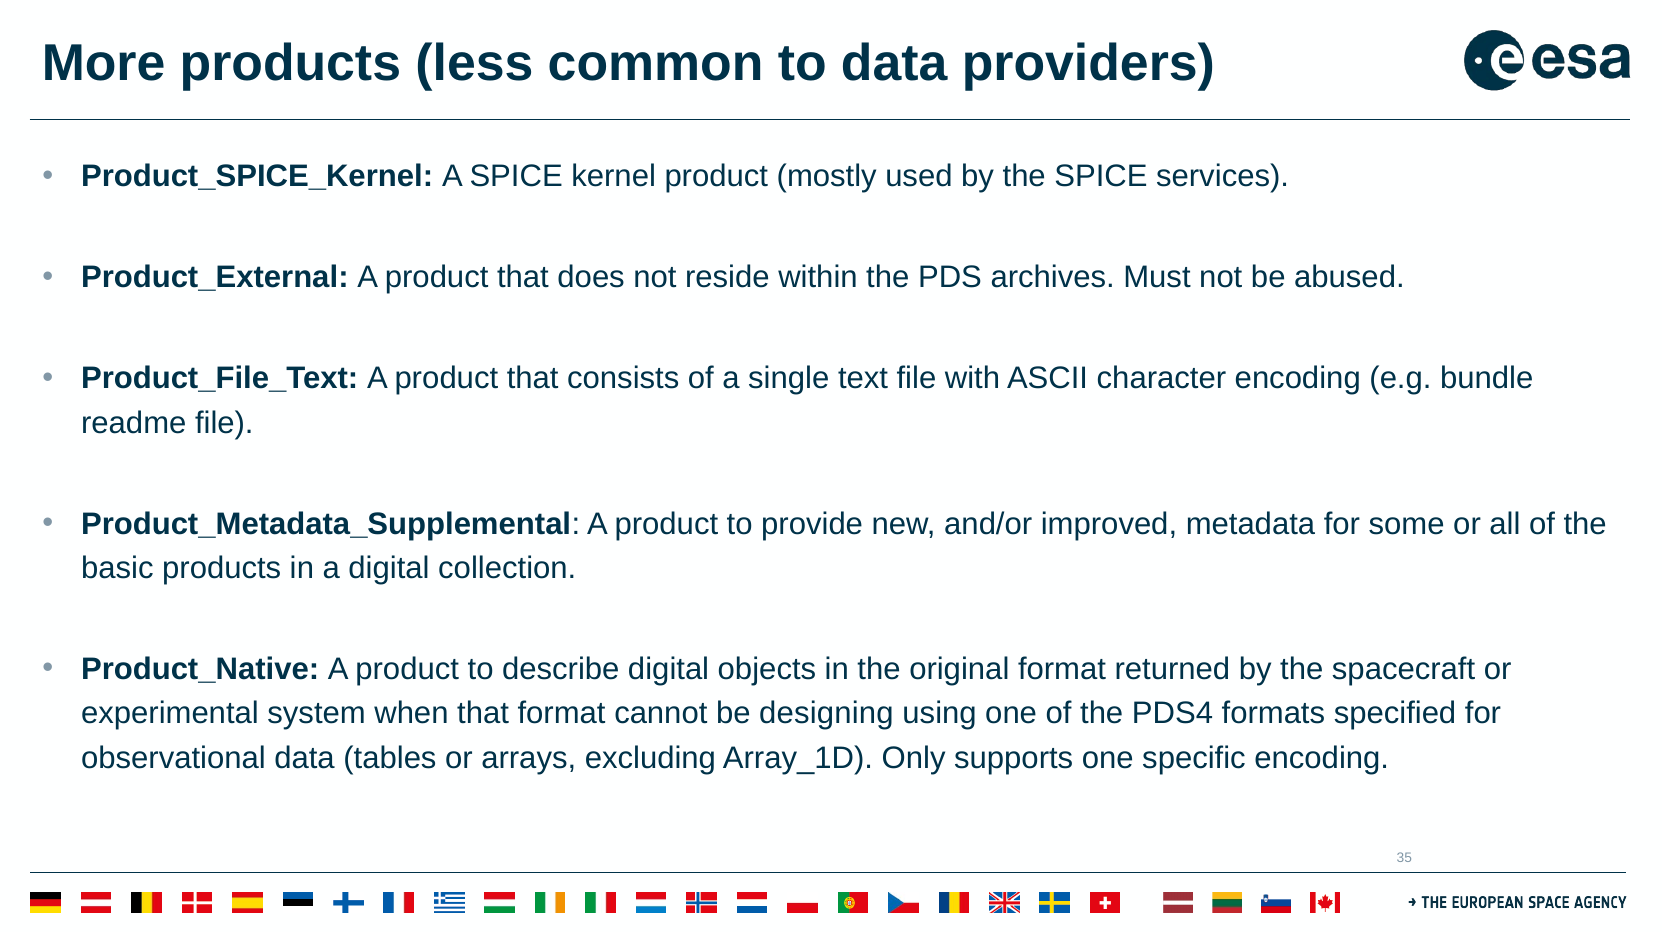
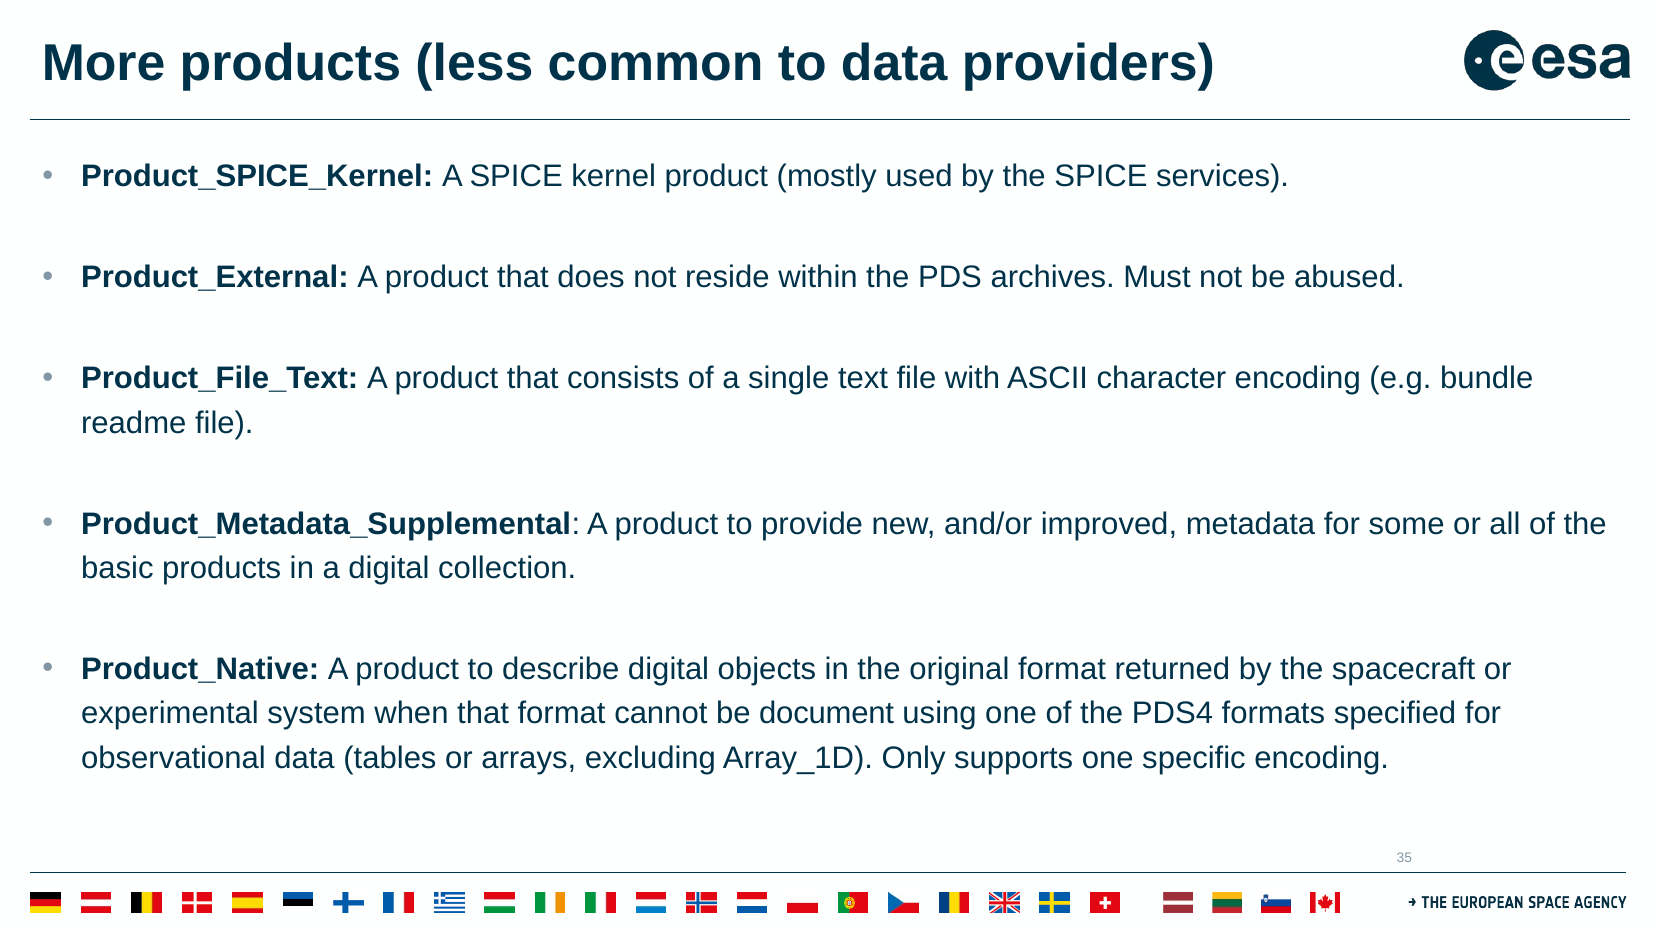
designing: designing -> document (827, 714)
